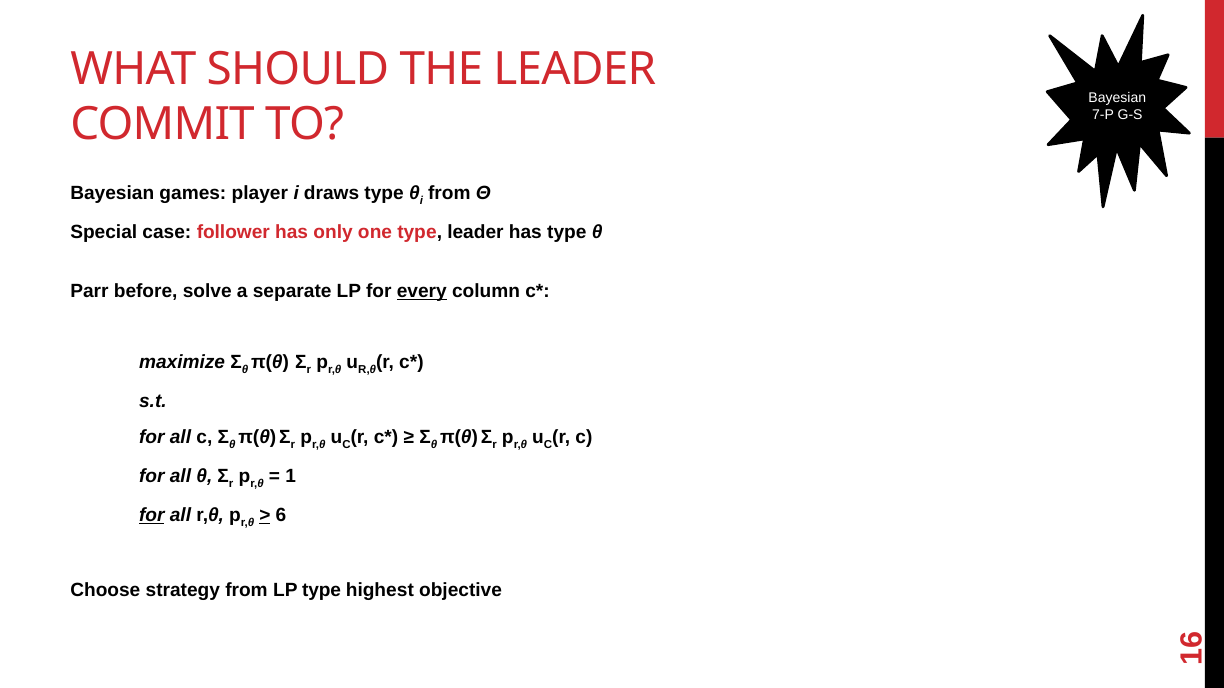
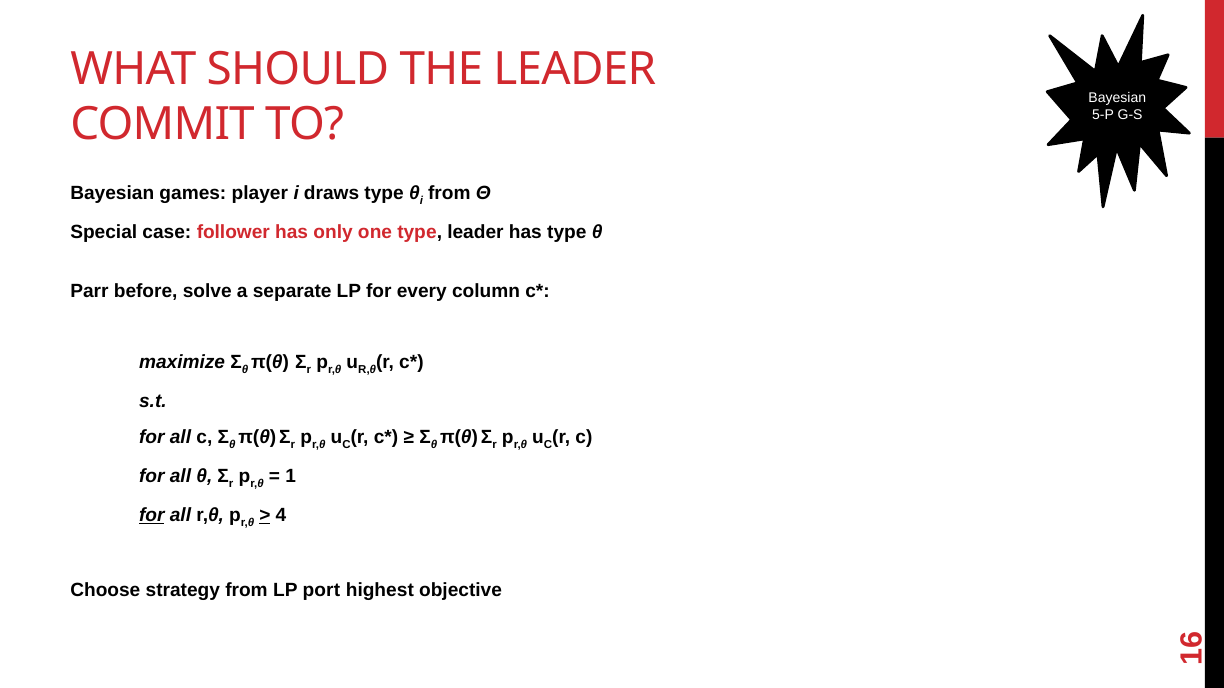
7-P: 7-P -> 5-P (1103, 115)
every underline: present -> none (422, 291)
6: 6 -> 4 (281, 516)
LP type: type -> port (321, 590)
